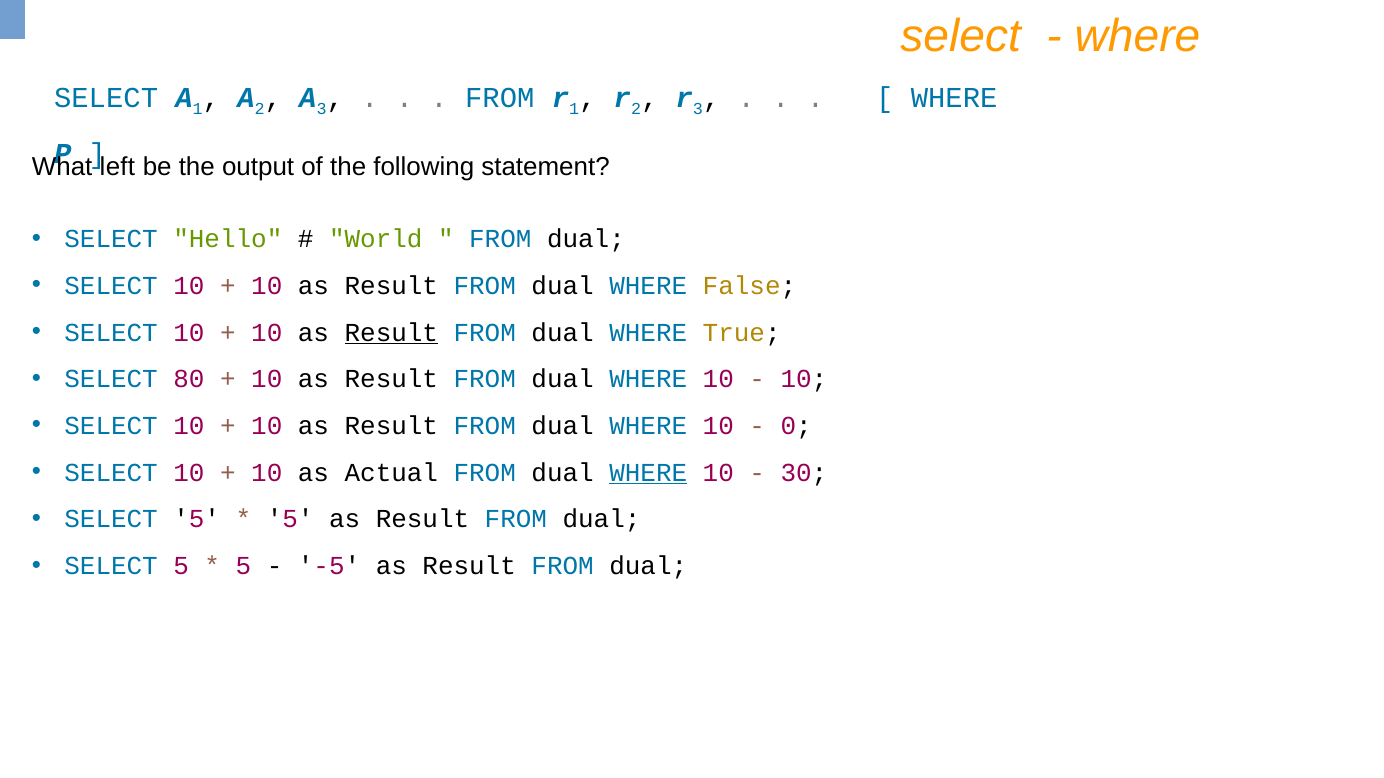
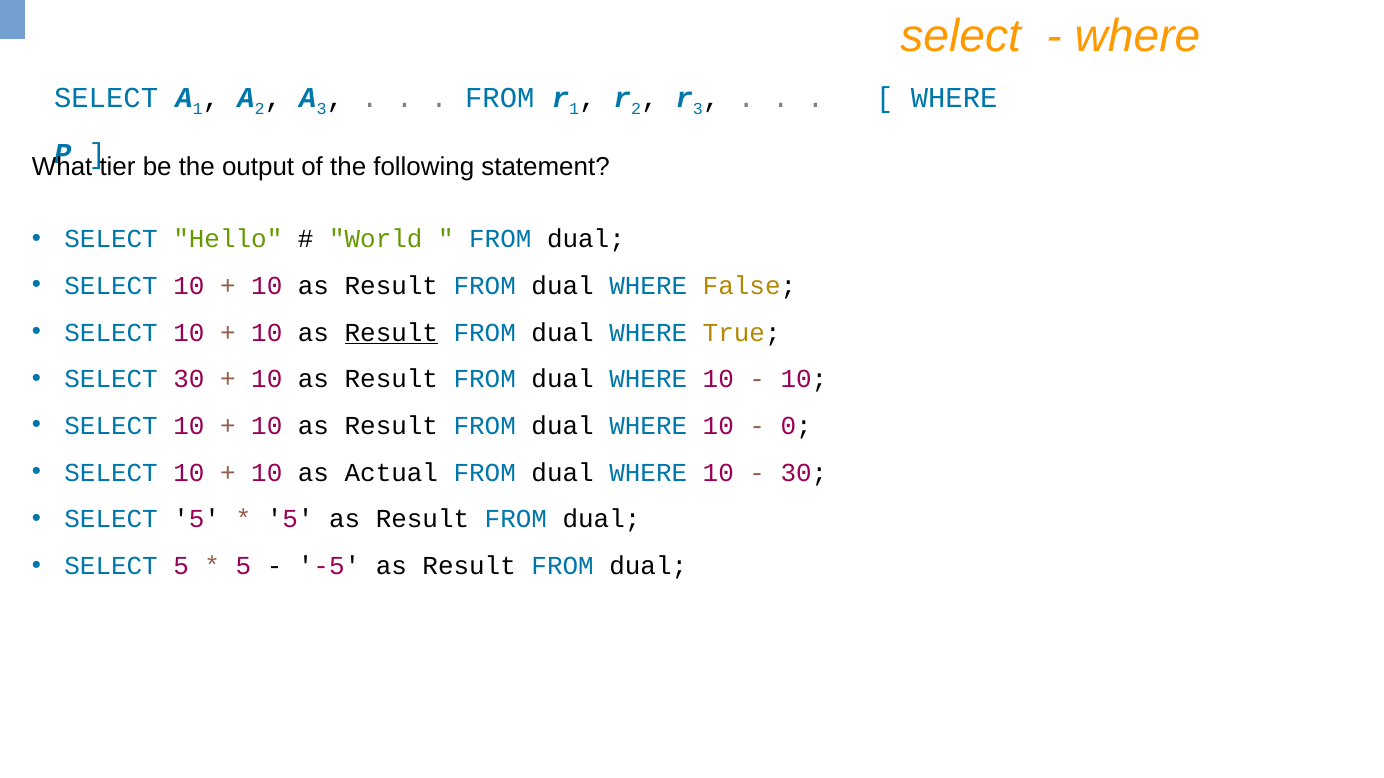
left: left -> tier (118, 167)
SELECT 80: 80 -> 30 (189, 379)
WHERE underline: present -> none (648, 473)
